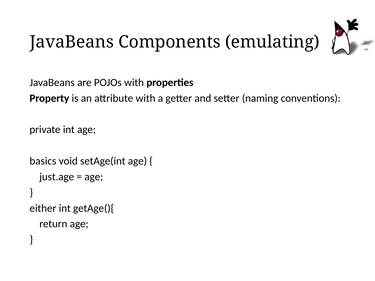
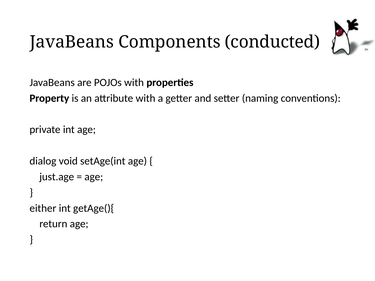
emulating: emulating -> conducted (272, 42)
basics: basics -> dialog (43, 161)
